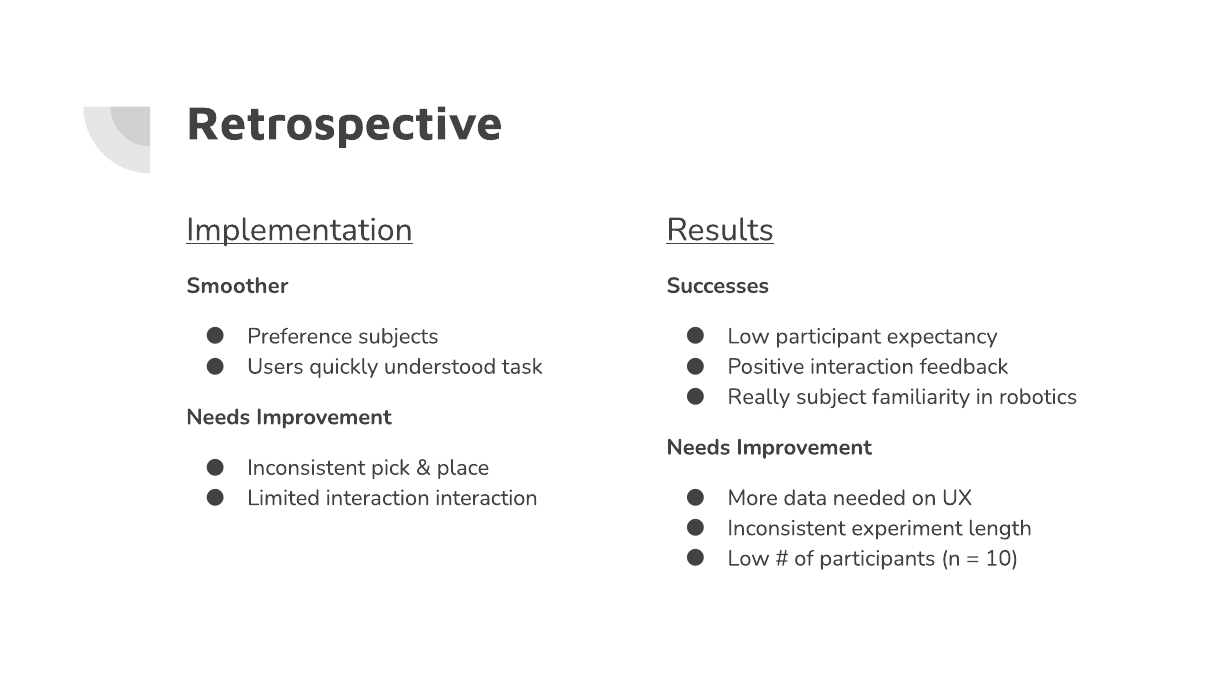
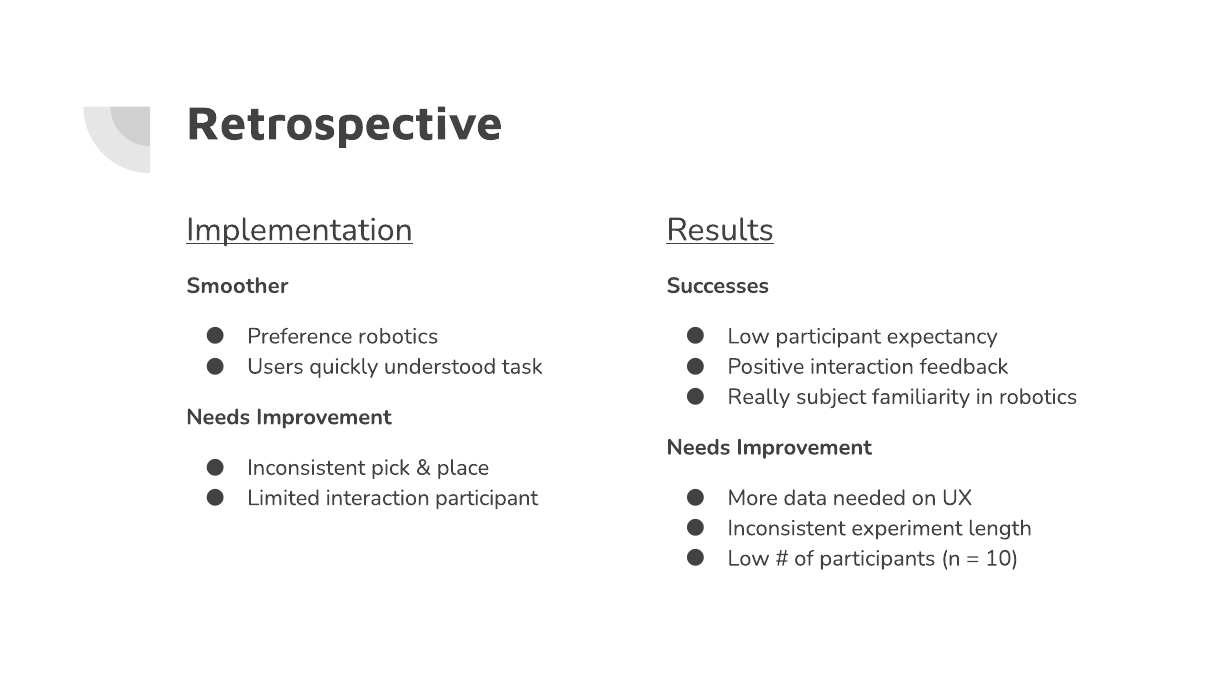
Preference subjects: subjects -> robotics (398, 336)
interaction interaction: interaction -> participant (486, 498)
